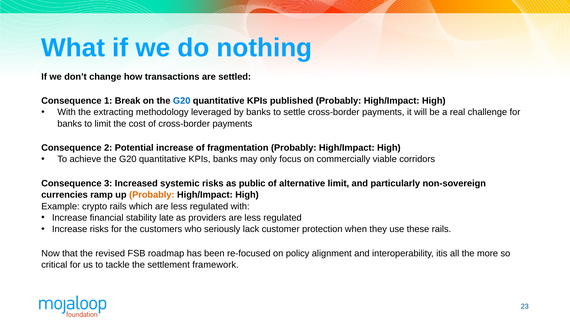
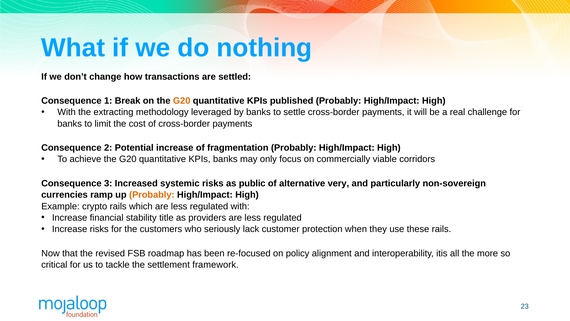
G20 colour: blue -> orange (182, 101)
alternative limit: limit -> very (338, 183)
late: late -> title (166, 217)
